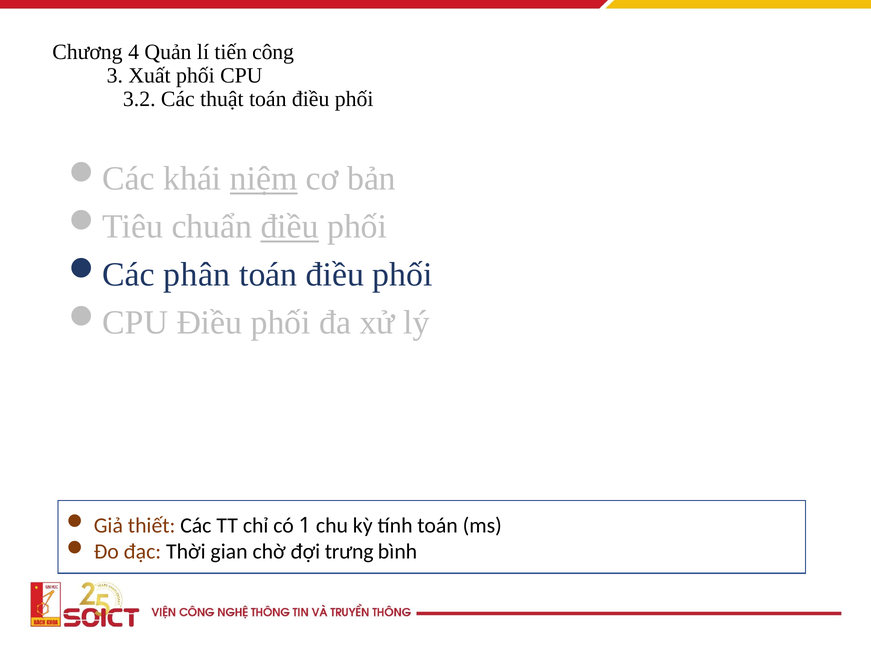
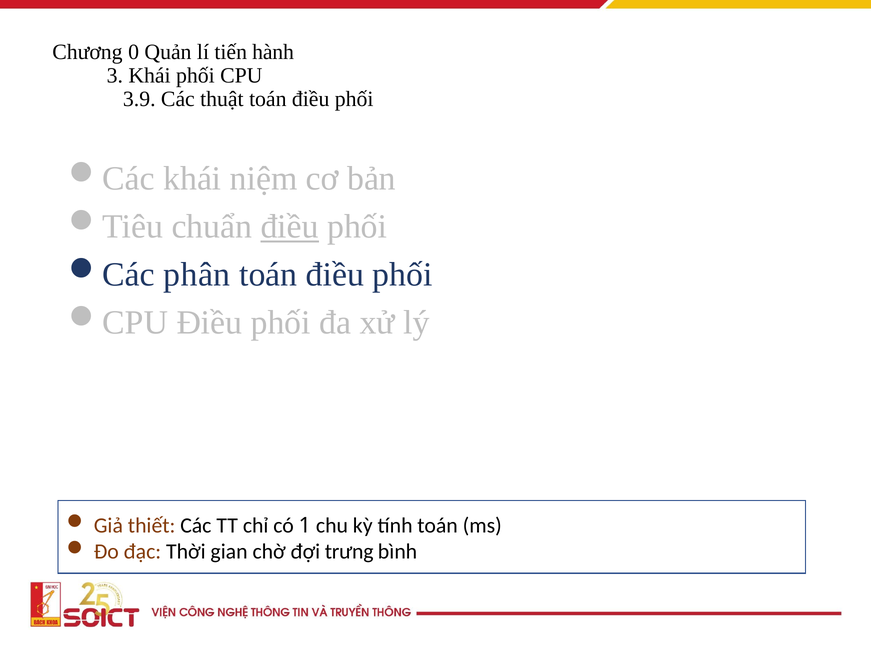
4: 4 -> 0 (134, 52)
công: công -> hành (273, 52)
3 Xuất: Xuất -> Khái (150, 75)
3.2: 3.2 -> 3.9 (139, 99)
niệm underline: present -> none (264, 179)
